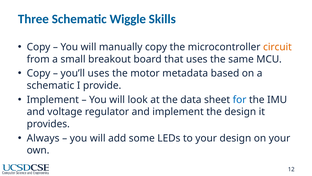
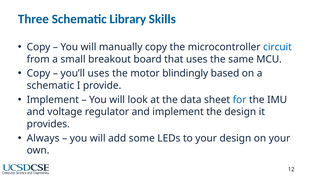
Wiggle: Wiggle -> Library (128, 19)
circuit colour: orange -> blue (277, 47)
metadata: metadata -> blindingly (185, 73)
